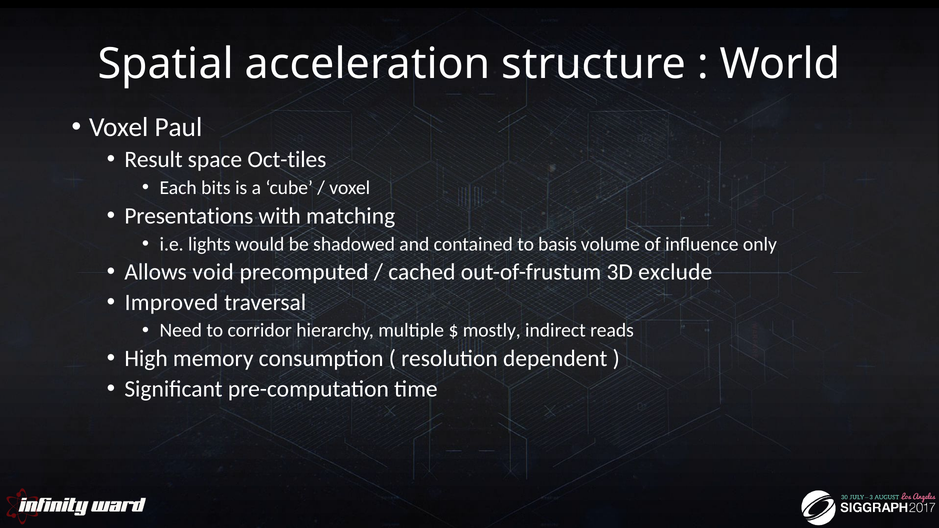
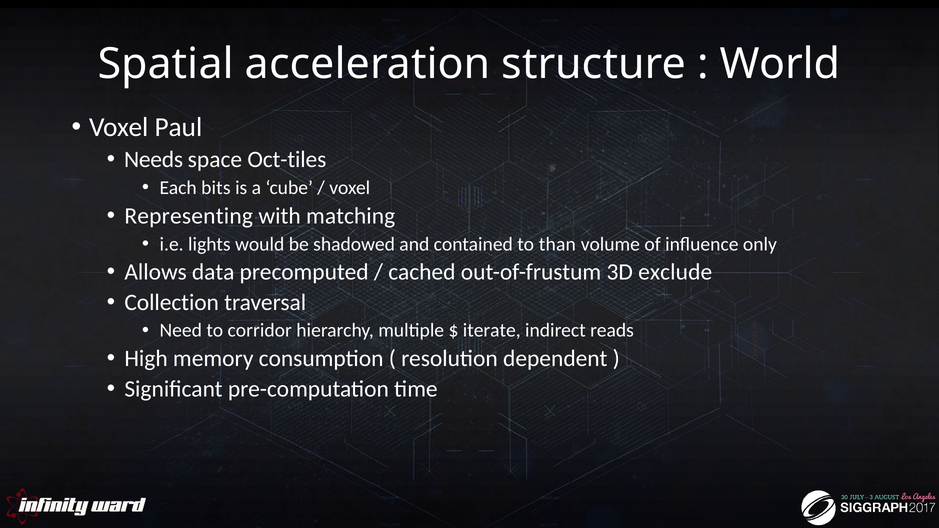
Result: Result -> Needs (154, 160)
Presentations: Presentations -> Representing (189, 216)
basis: basis -> than (557, 244)
void: void -> data (213, 272)
Improved: Improved -> Collection (172, 302)
mostly: mostly -> iterate (492, 331)
